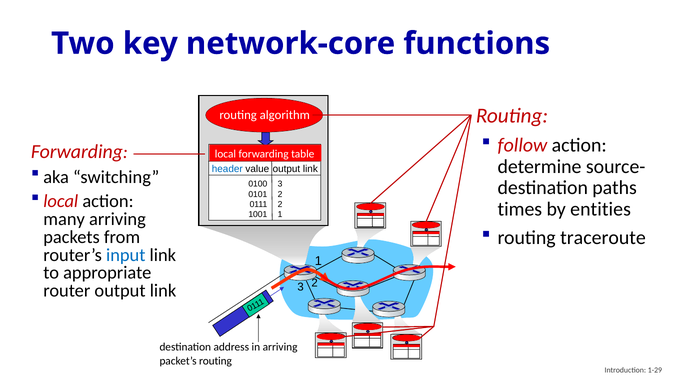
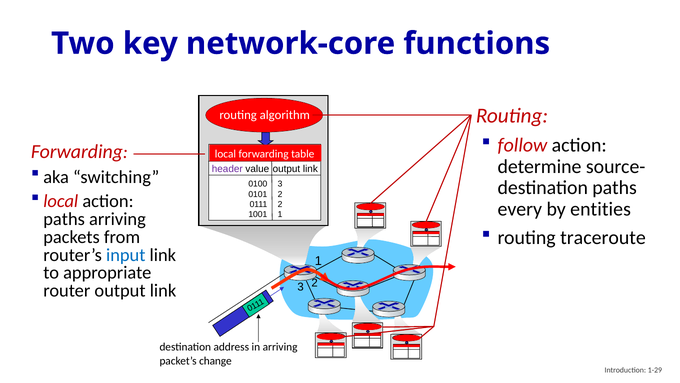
header colour: blue -> purple (227, 169)
times: times -> every (520, 209)
many: many -> paths (64, 219)
packet’s routing: routing -> change (215, 360)
